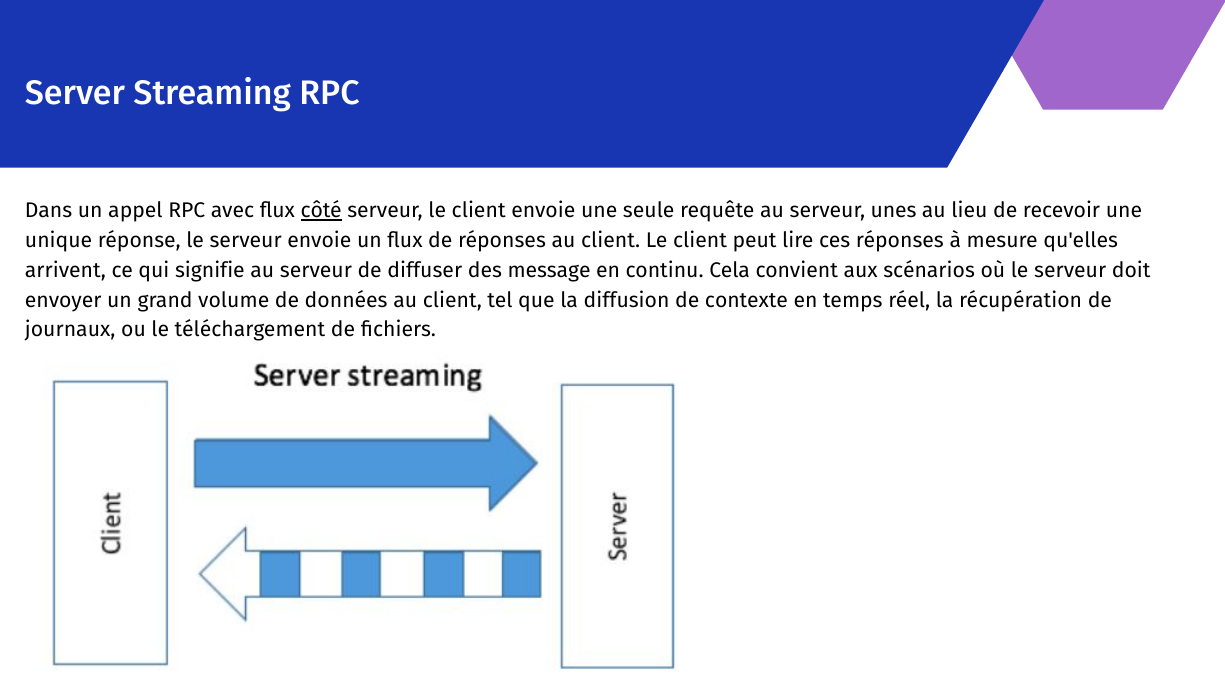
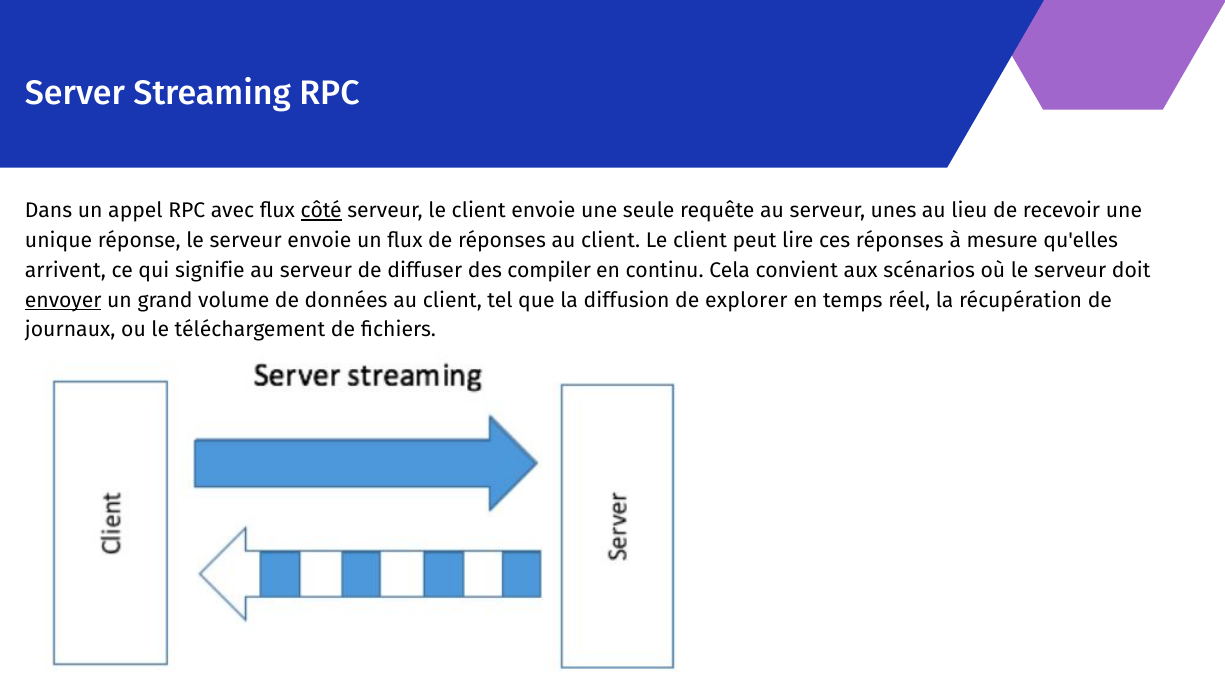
message: message -> compiler (549, 270)
envoyer underline: none -> present (63, 300)
contexte: contexte -> explorer (746, 300)
